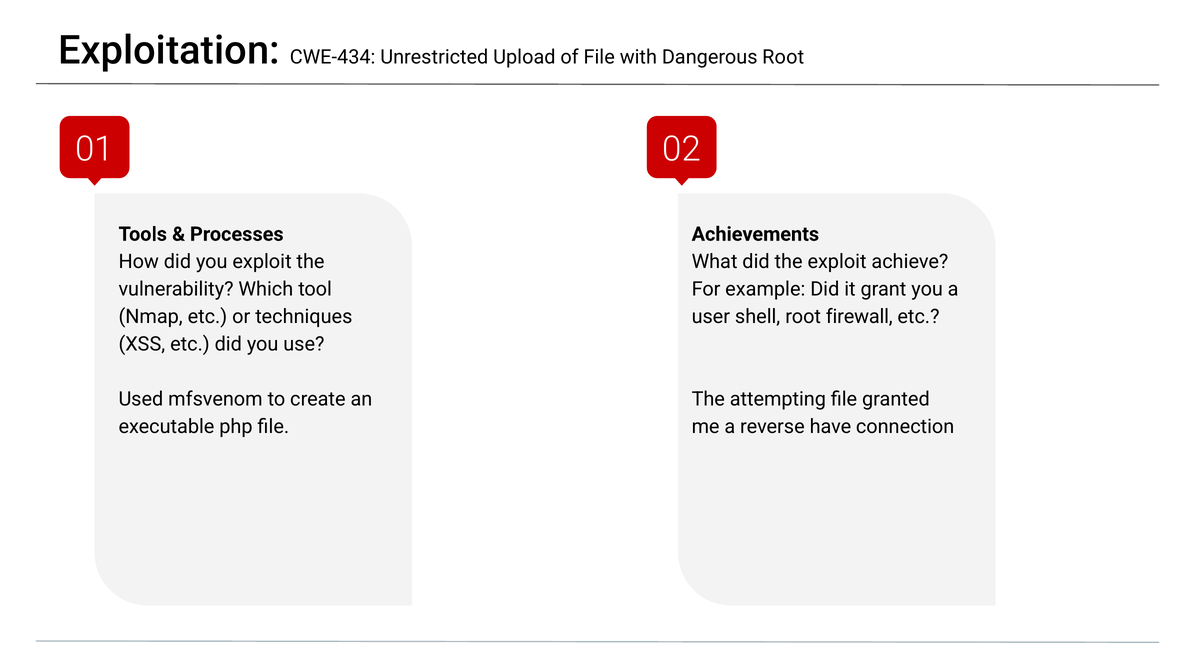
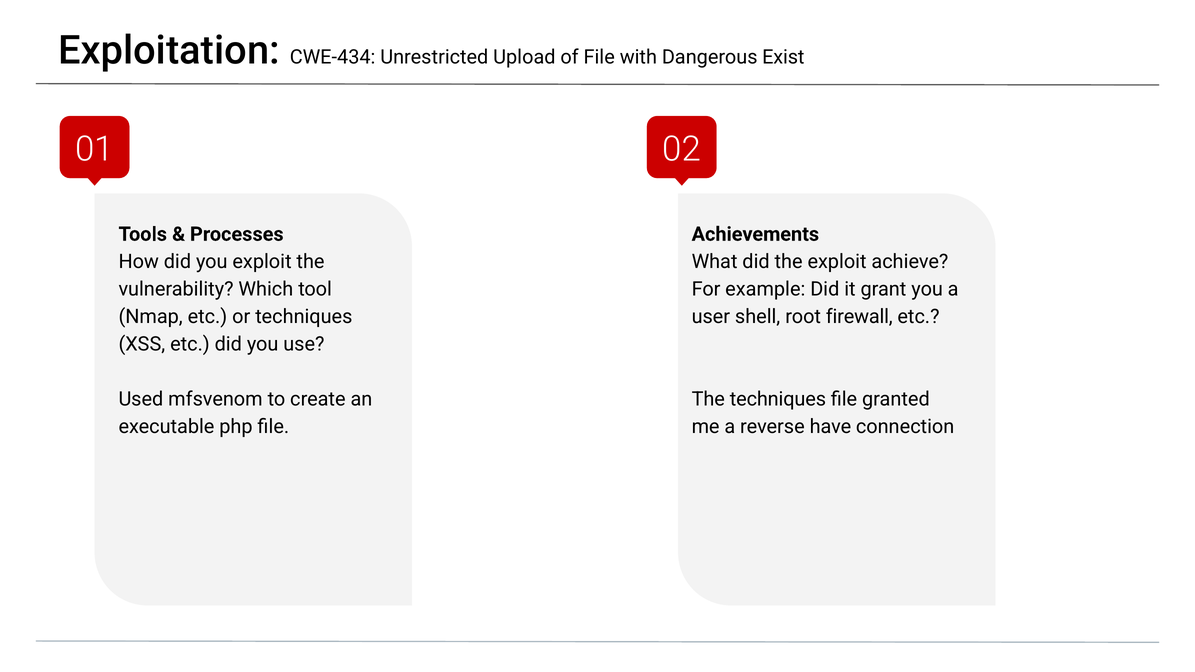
Dangerous Root: Root -> Exist (783, 57)
The attempting: attempting -> techniques (778, 399)
